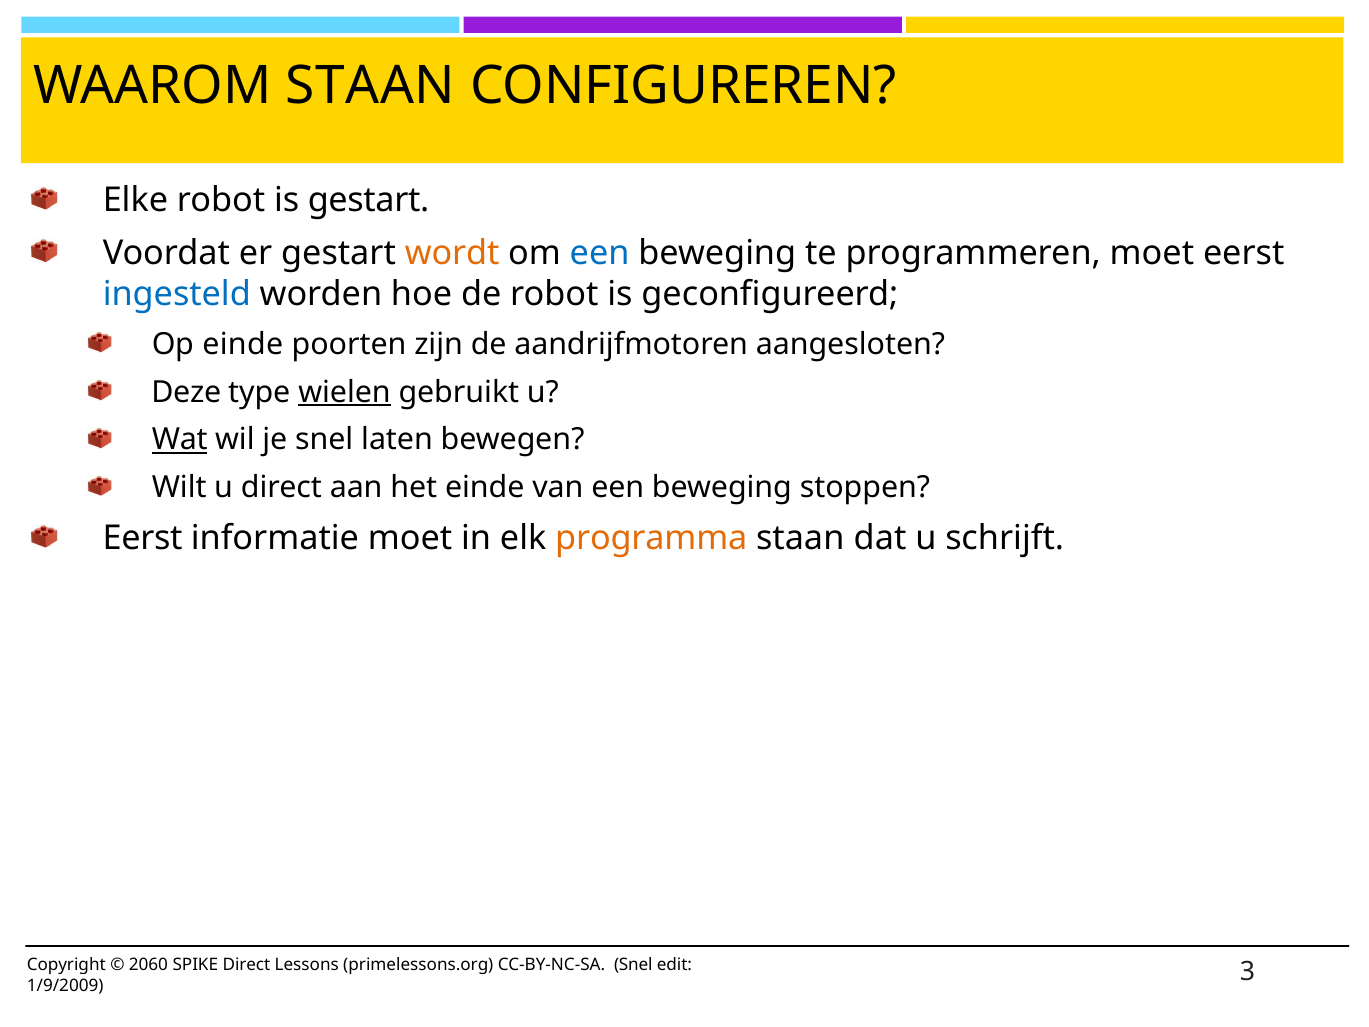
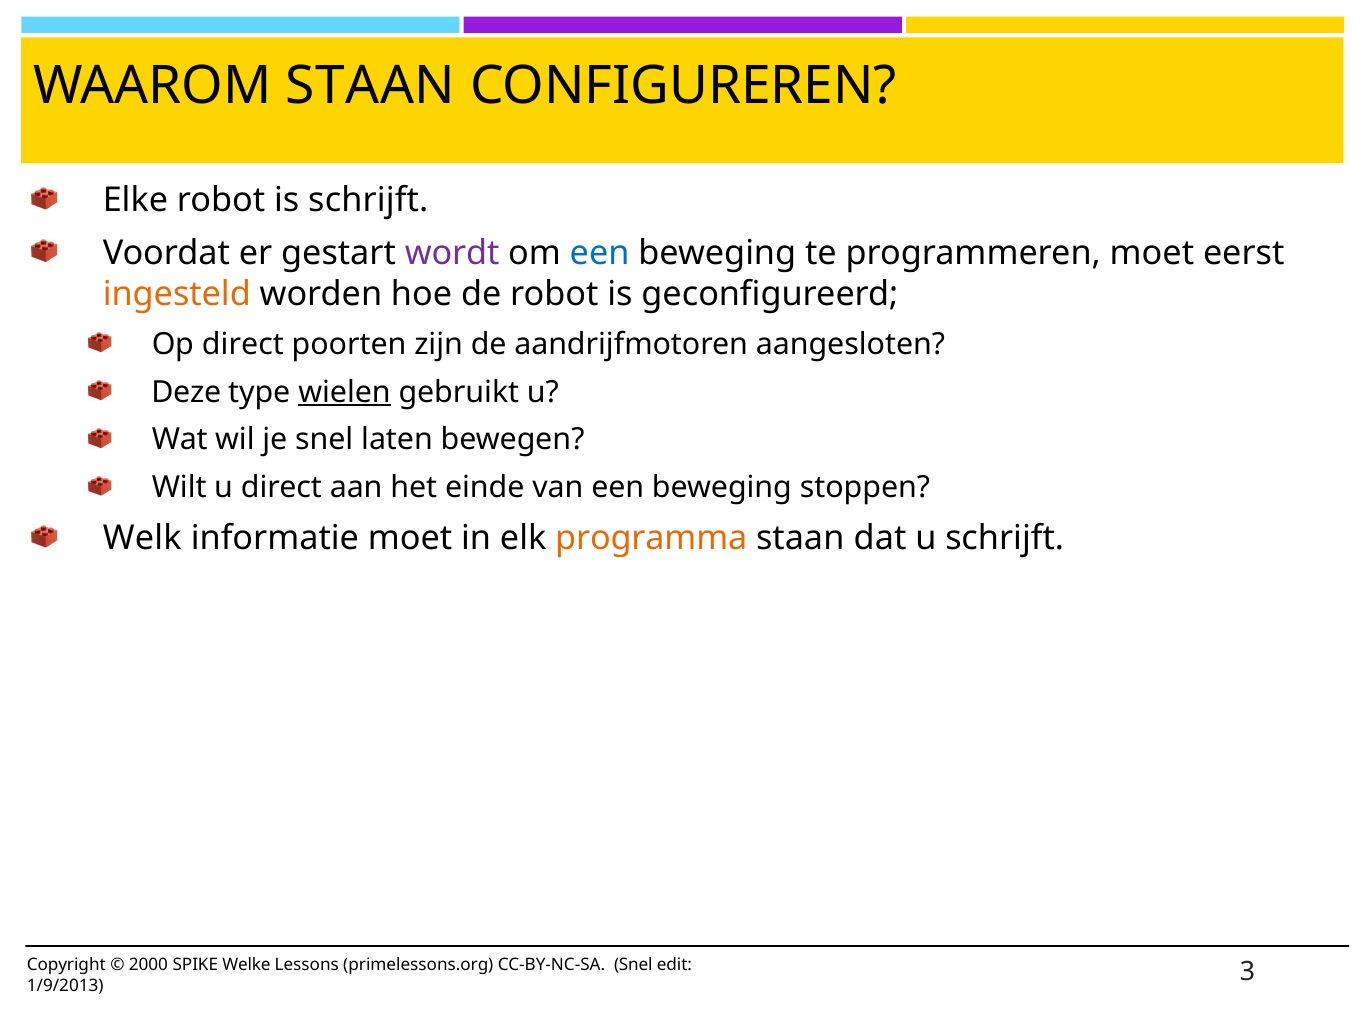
is gestart: gestart -> schrijft (368, 200)
wordt colour: orange -> purple (452, 253)
ingesteld colour: blue -> orange (177, 294)
Op einde: einde -> direct (243, 344)
Wat underline: present -> none (180, 440)
Eerst: Eerst -> Welk (142, 538)
2060: 2060 -> 2000 (148, 965)
SPIKE Direct: Direct -> Welke (247, 965)
1/9/2009: 1/9/2009 -> 1/9/2013 (65, 985)
